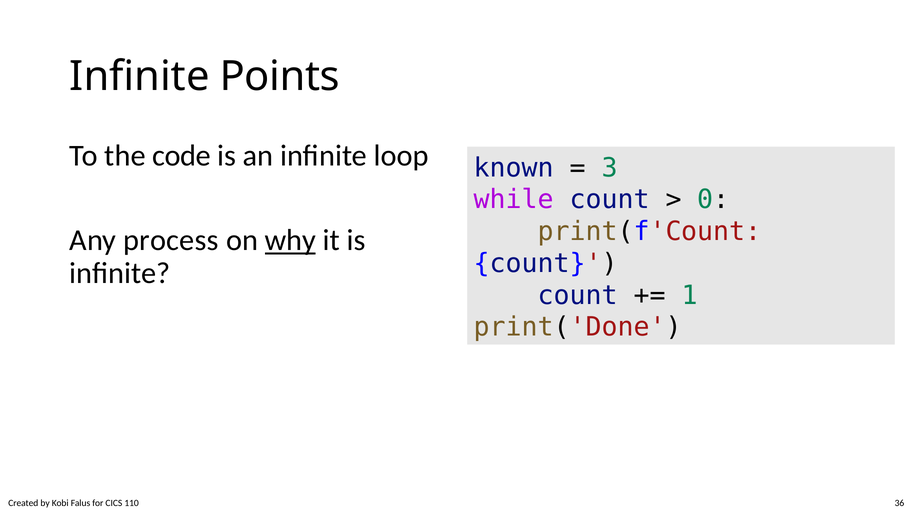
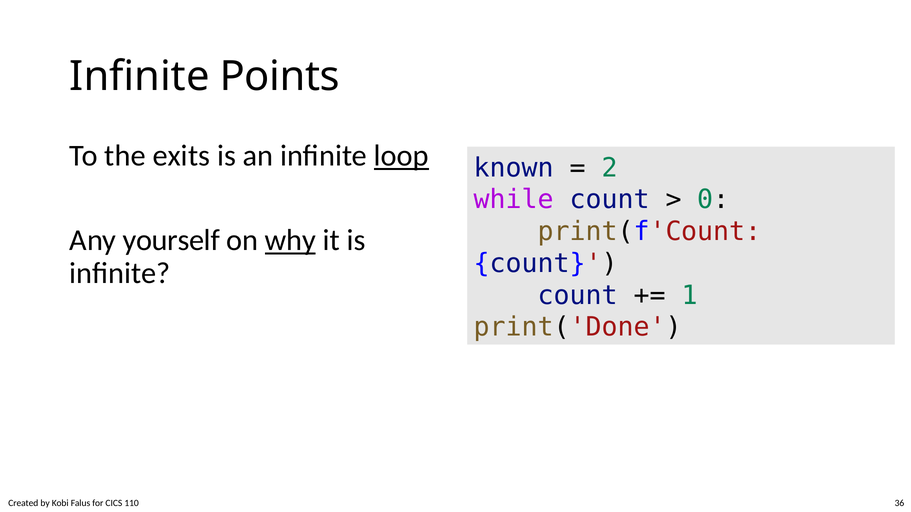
code: code -> exits (181, 156)
loop underline: none -> present (401, 156)
3: 3 -> 2 (610, 168)
process: process -> yourself (171, 241)
